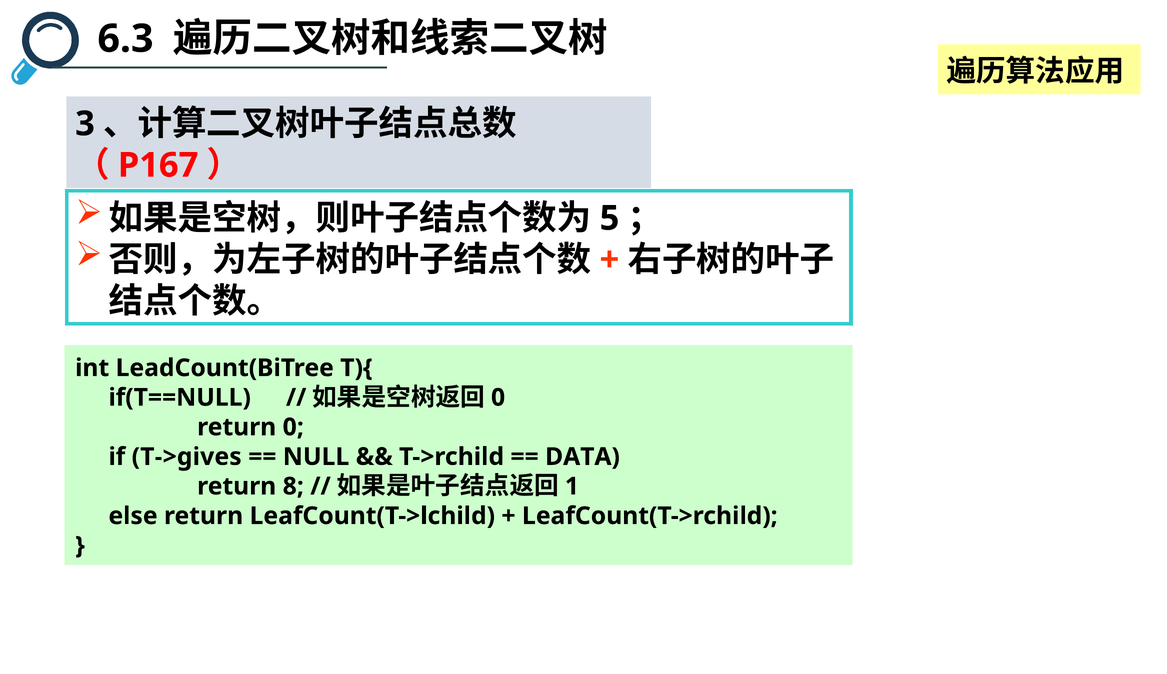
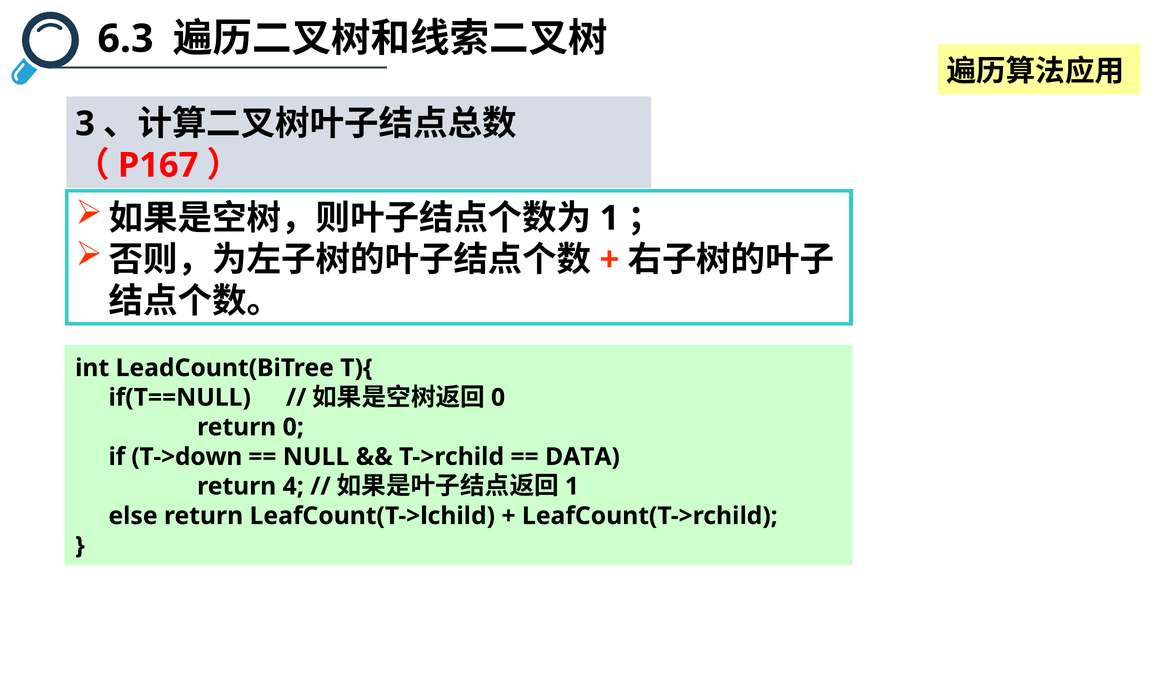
5: 5 -> 1 (609, 218)
T->gives: T->gives -> T->down (187, 457)
8: 8 -> 4 (293, 486)
